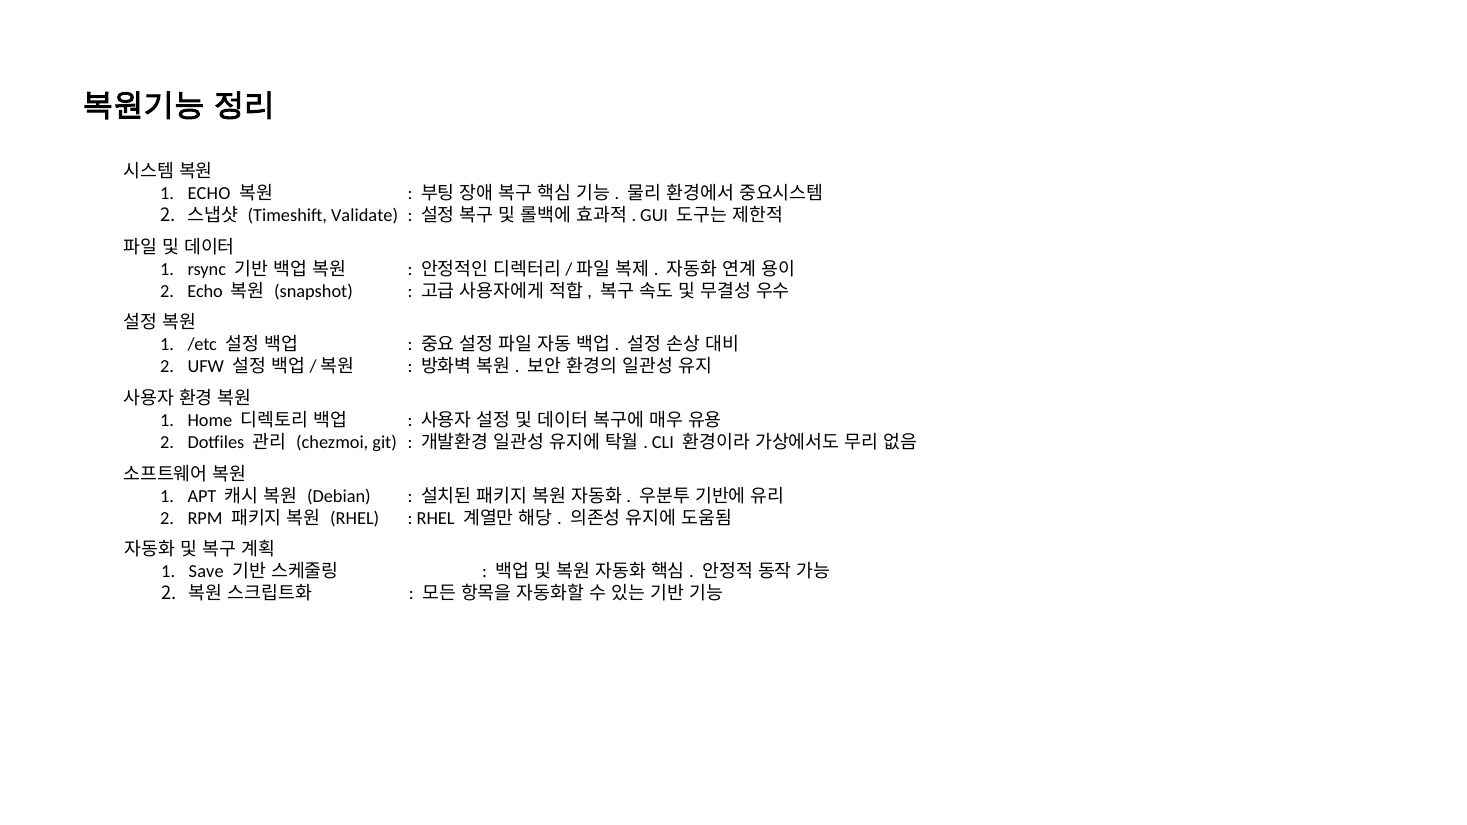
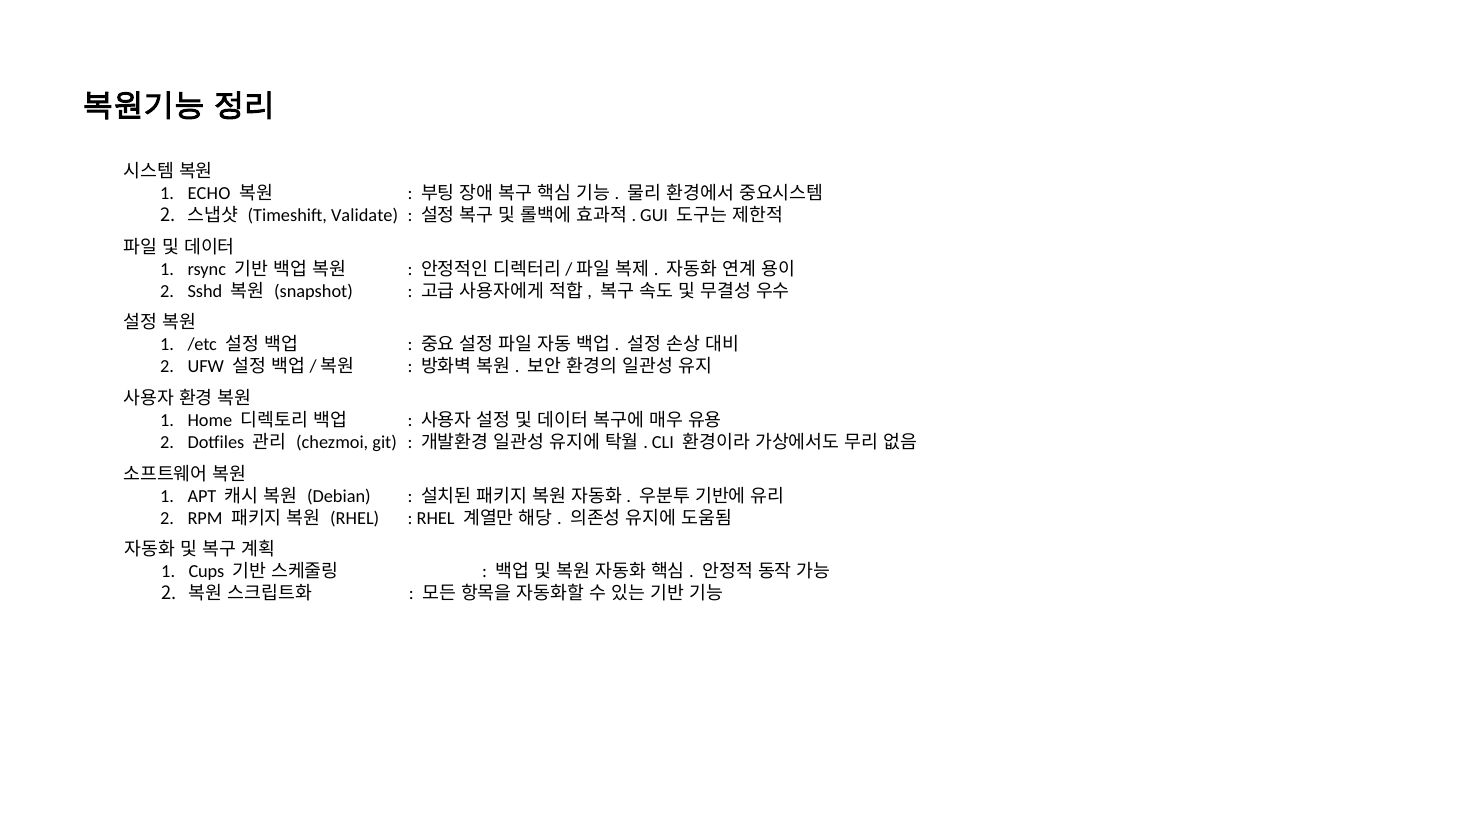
Echo: Echo -> Sshd (205, 291)
Save: Save -> Cups (206, 572)
